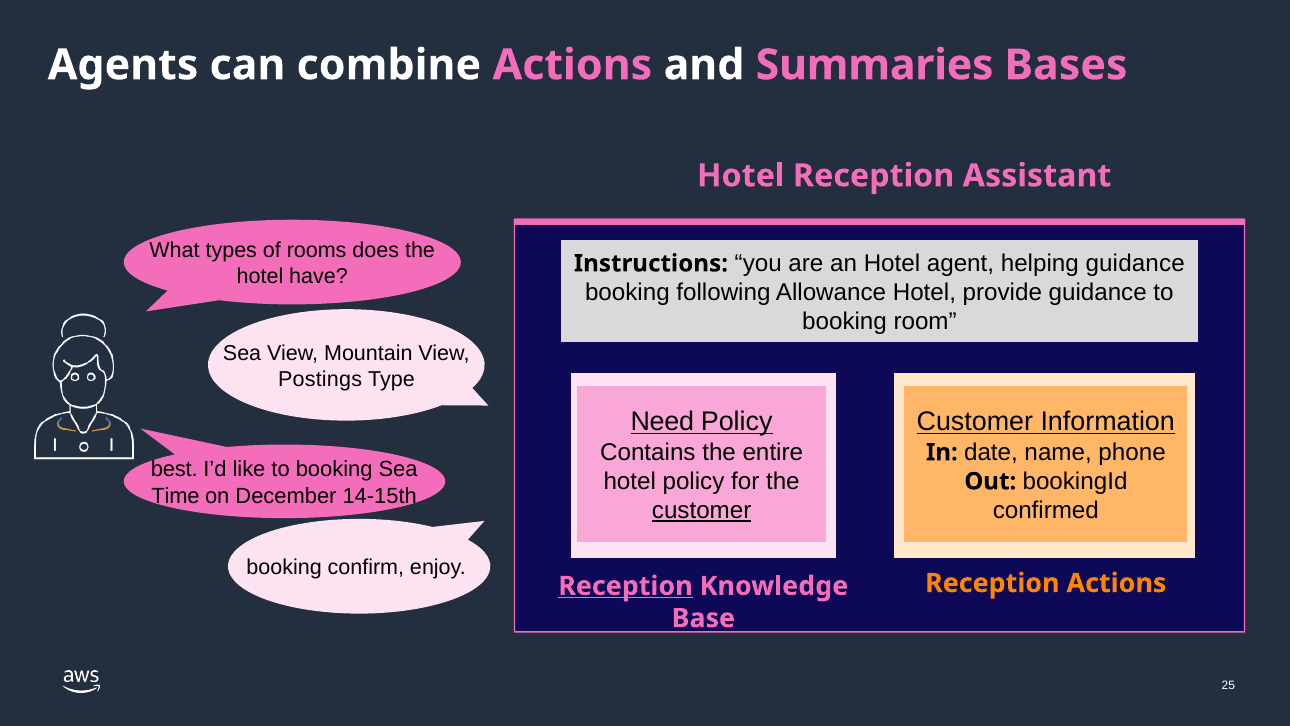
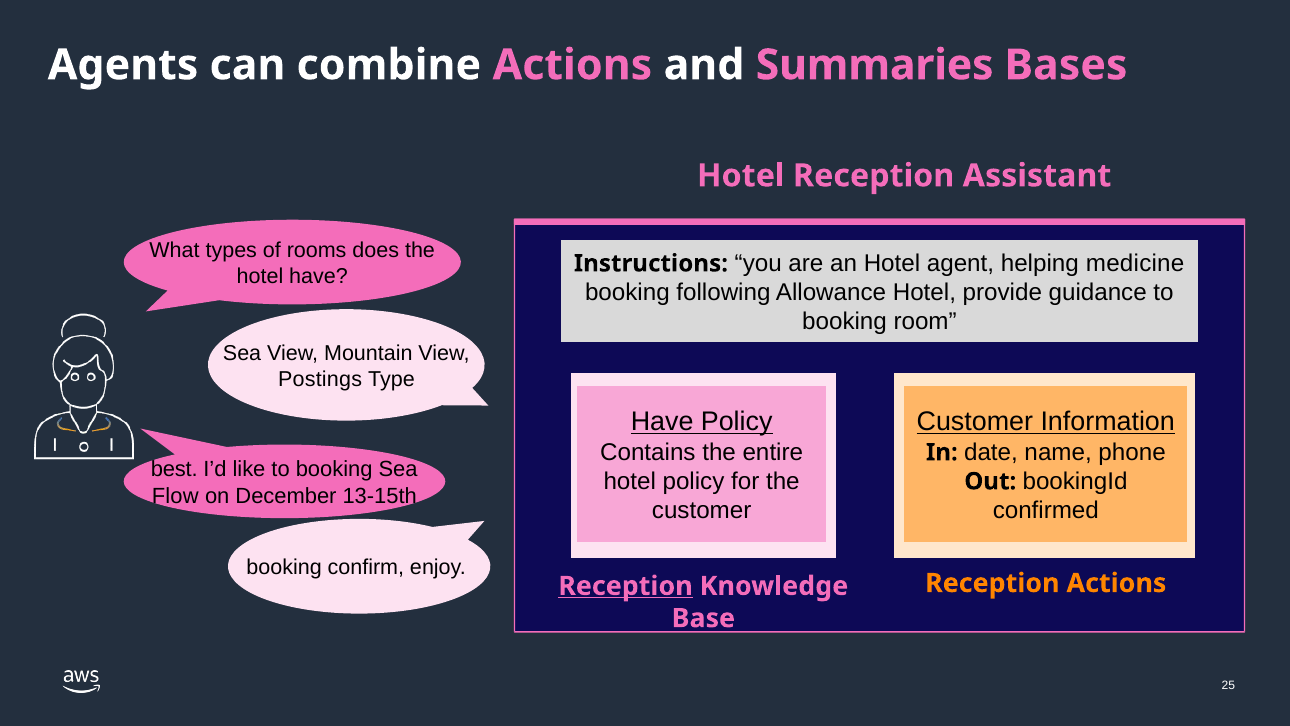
helping guidance: guidance -> medicine (1135, 263)
Need: Need -> Have (662, 422)
Time: Time -> Flow (175, 496)
14-15th: 14-15th -> 13-15th (380, 496)
customer underline: present -> none (702, 510)
